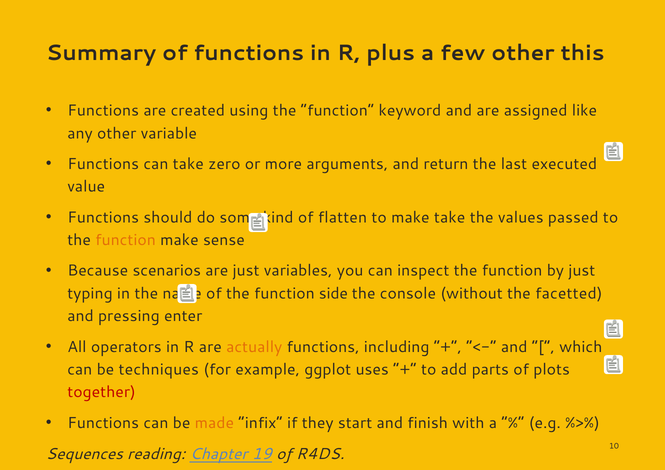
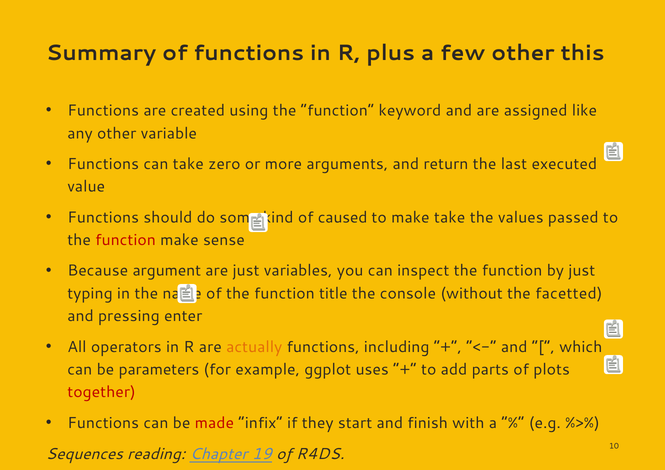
flatten: flatten -> caused (343, 217)
function colour: orange -> red (126, 240)
scenarios: scenarios -> argument (167, 271)
side: side -> title (333, 294)
techniques: techniques -> parameters (159, 370)
made colour: orange -> red (214, 423)
